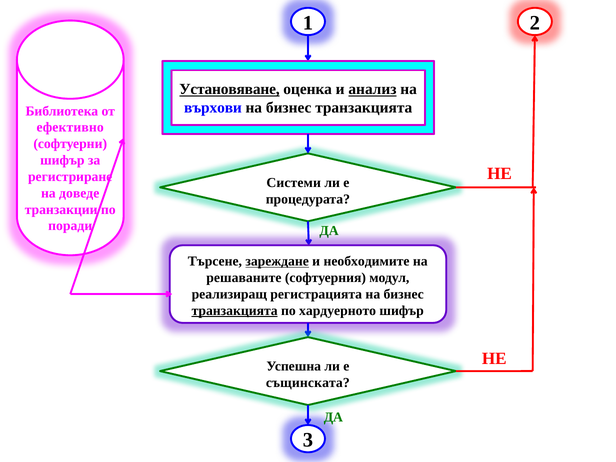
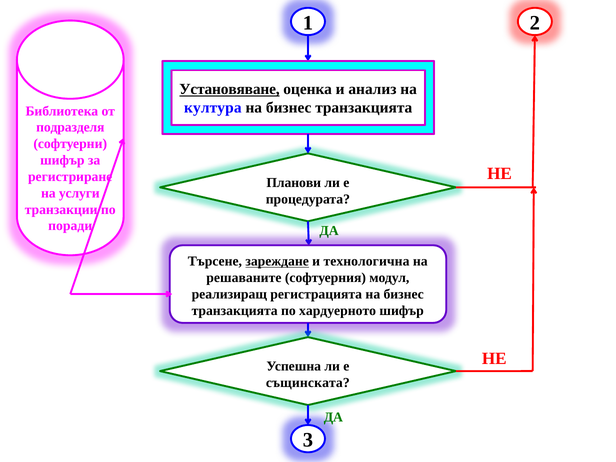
анализ underline: present -> none (372, 89)
върхови: върхови -> култура (213, 108)
ефективно: ефективно -> подразделя (70, 127)
Системи: Системи -> Планови (294, 183)
доведе: доведе -> услуги (79, 193)
необходимите: необходимите -> технологична (366, 261)
транзакцията underline: present -> none (235, 311)
